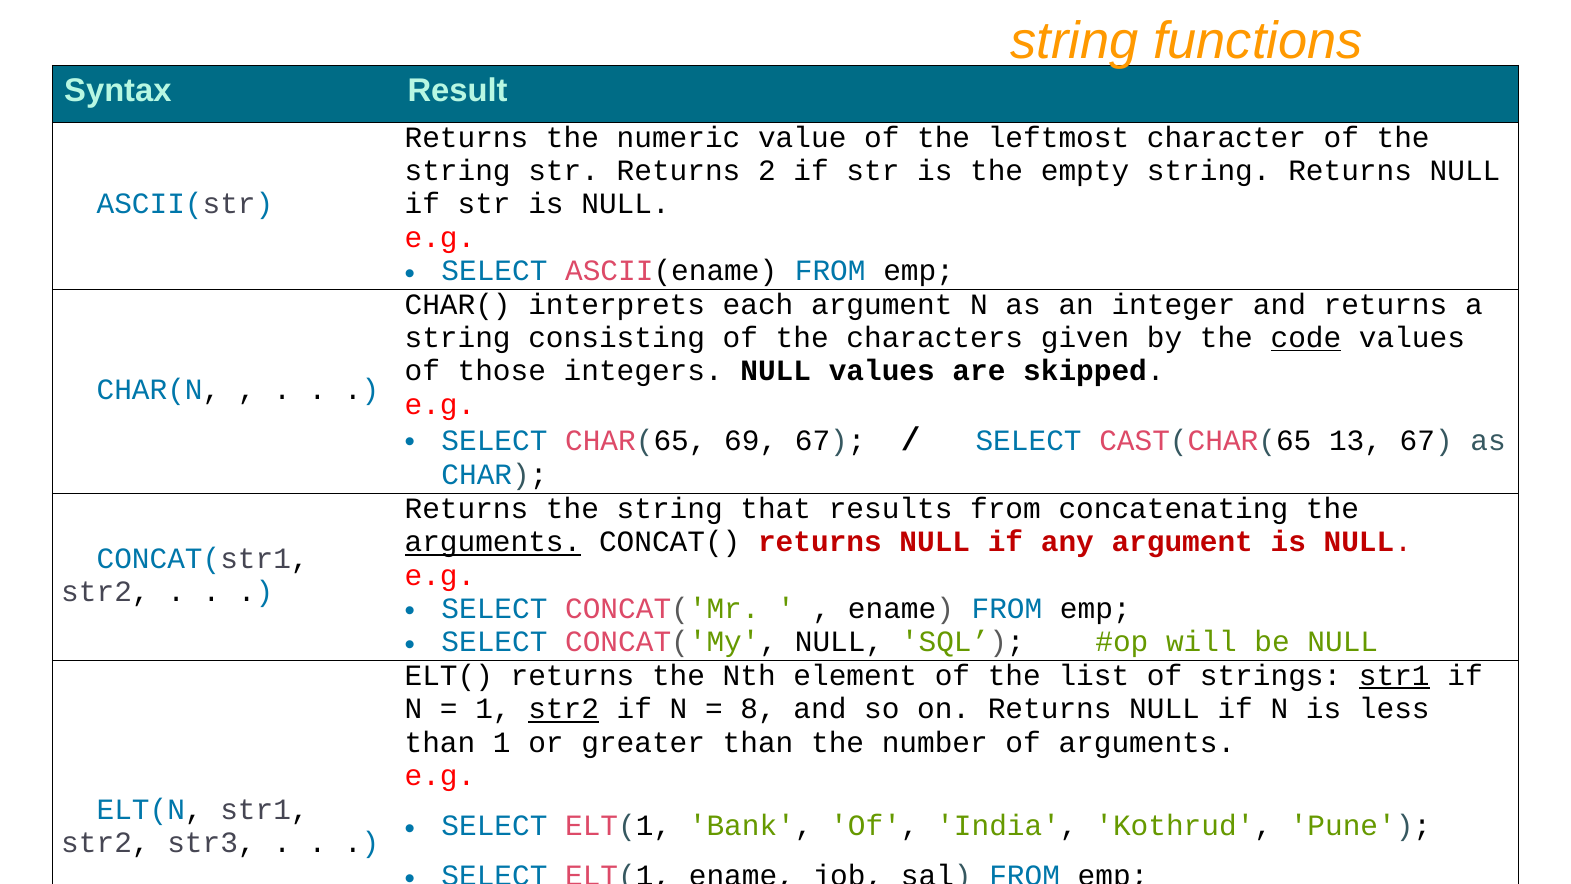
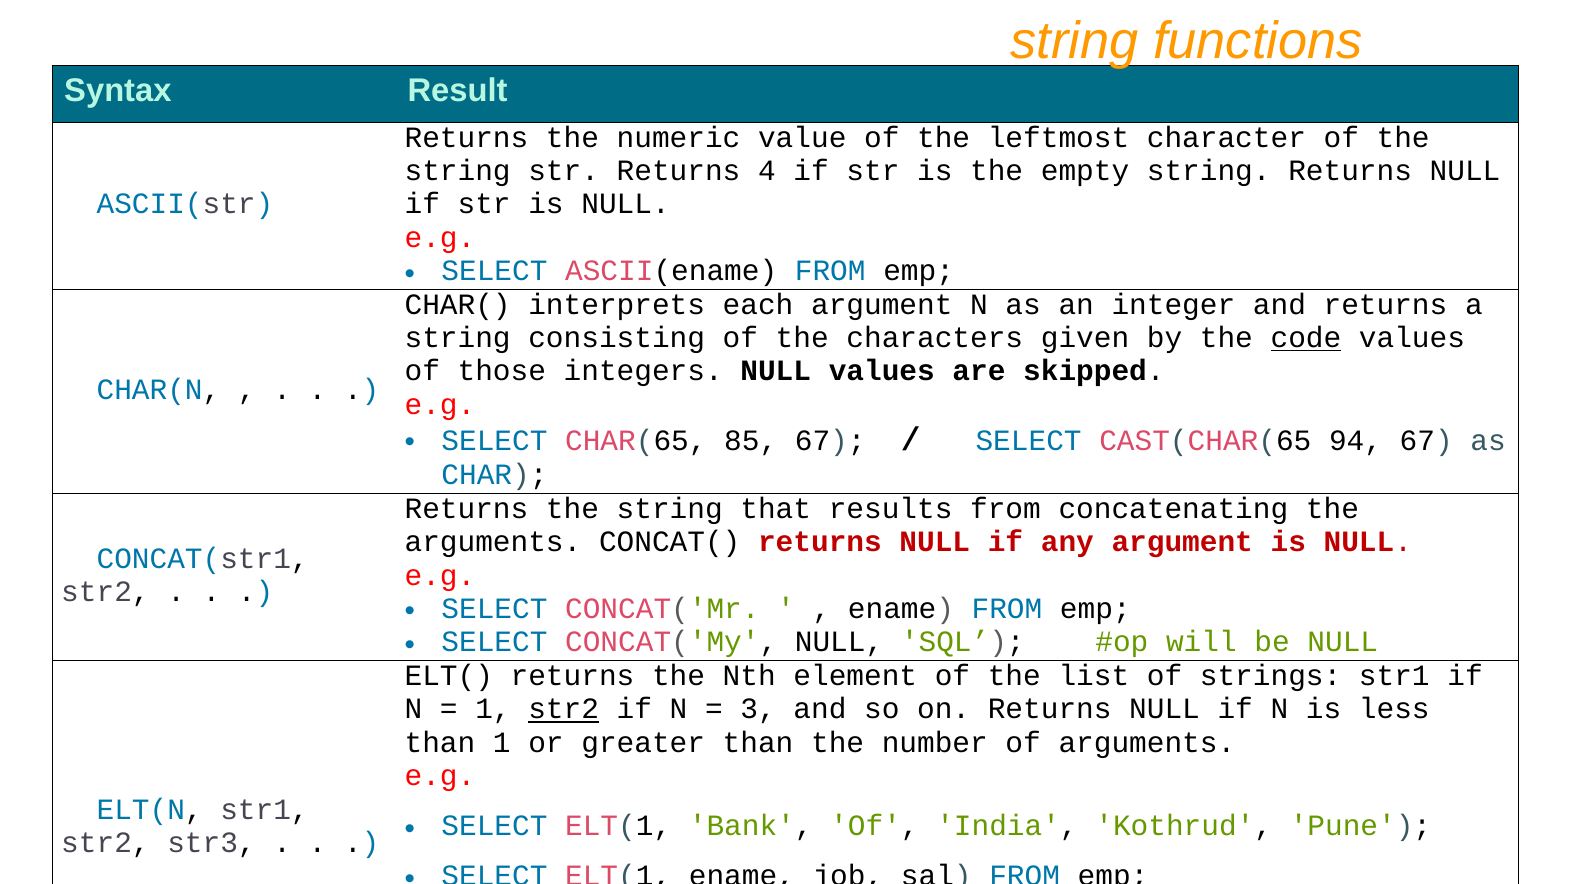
2: 2 -> 4 (767, 171)
69: 69 -> 85 (751, 441)
13: 13 -> 94 (1356, 441)
arguments underline: present -> none (493, 542)
str1 underline: present -> none (1394, 675)
8: 8 -> 3 (758, 709)
